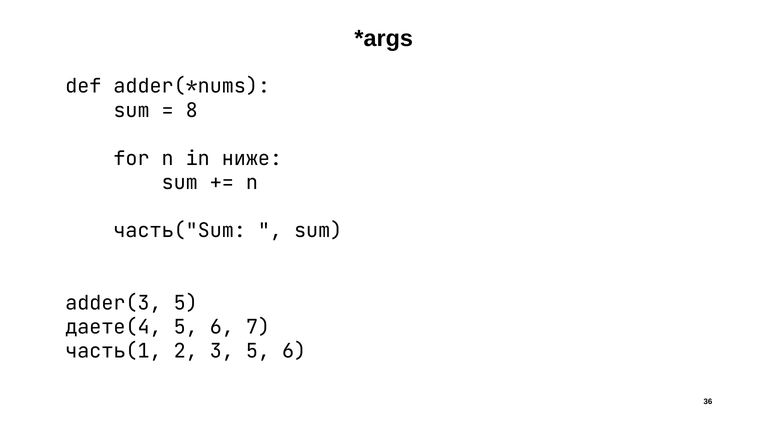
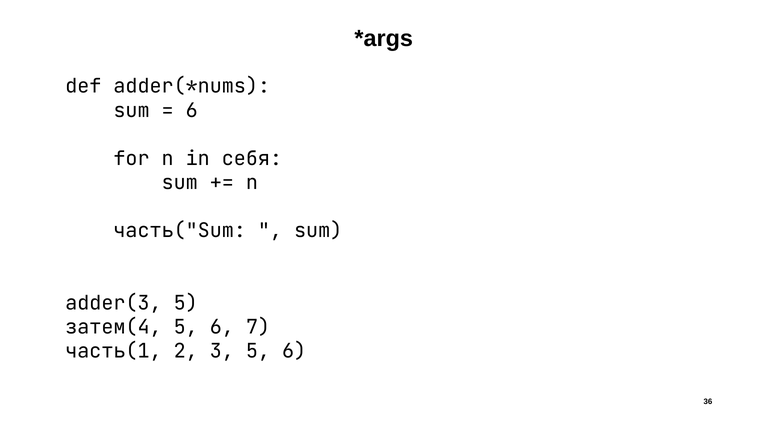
8: 8 -> 6 (192, 110)
ниже: ниже -> себя (252, 159)
даете(4: даете(4 -> затем(4 (113, 327)
